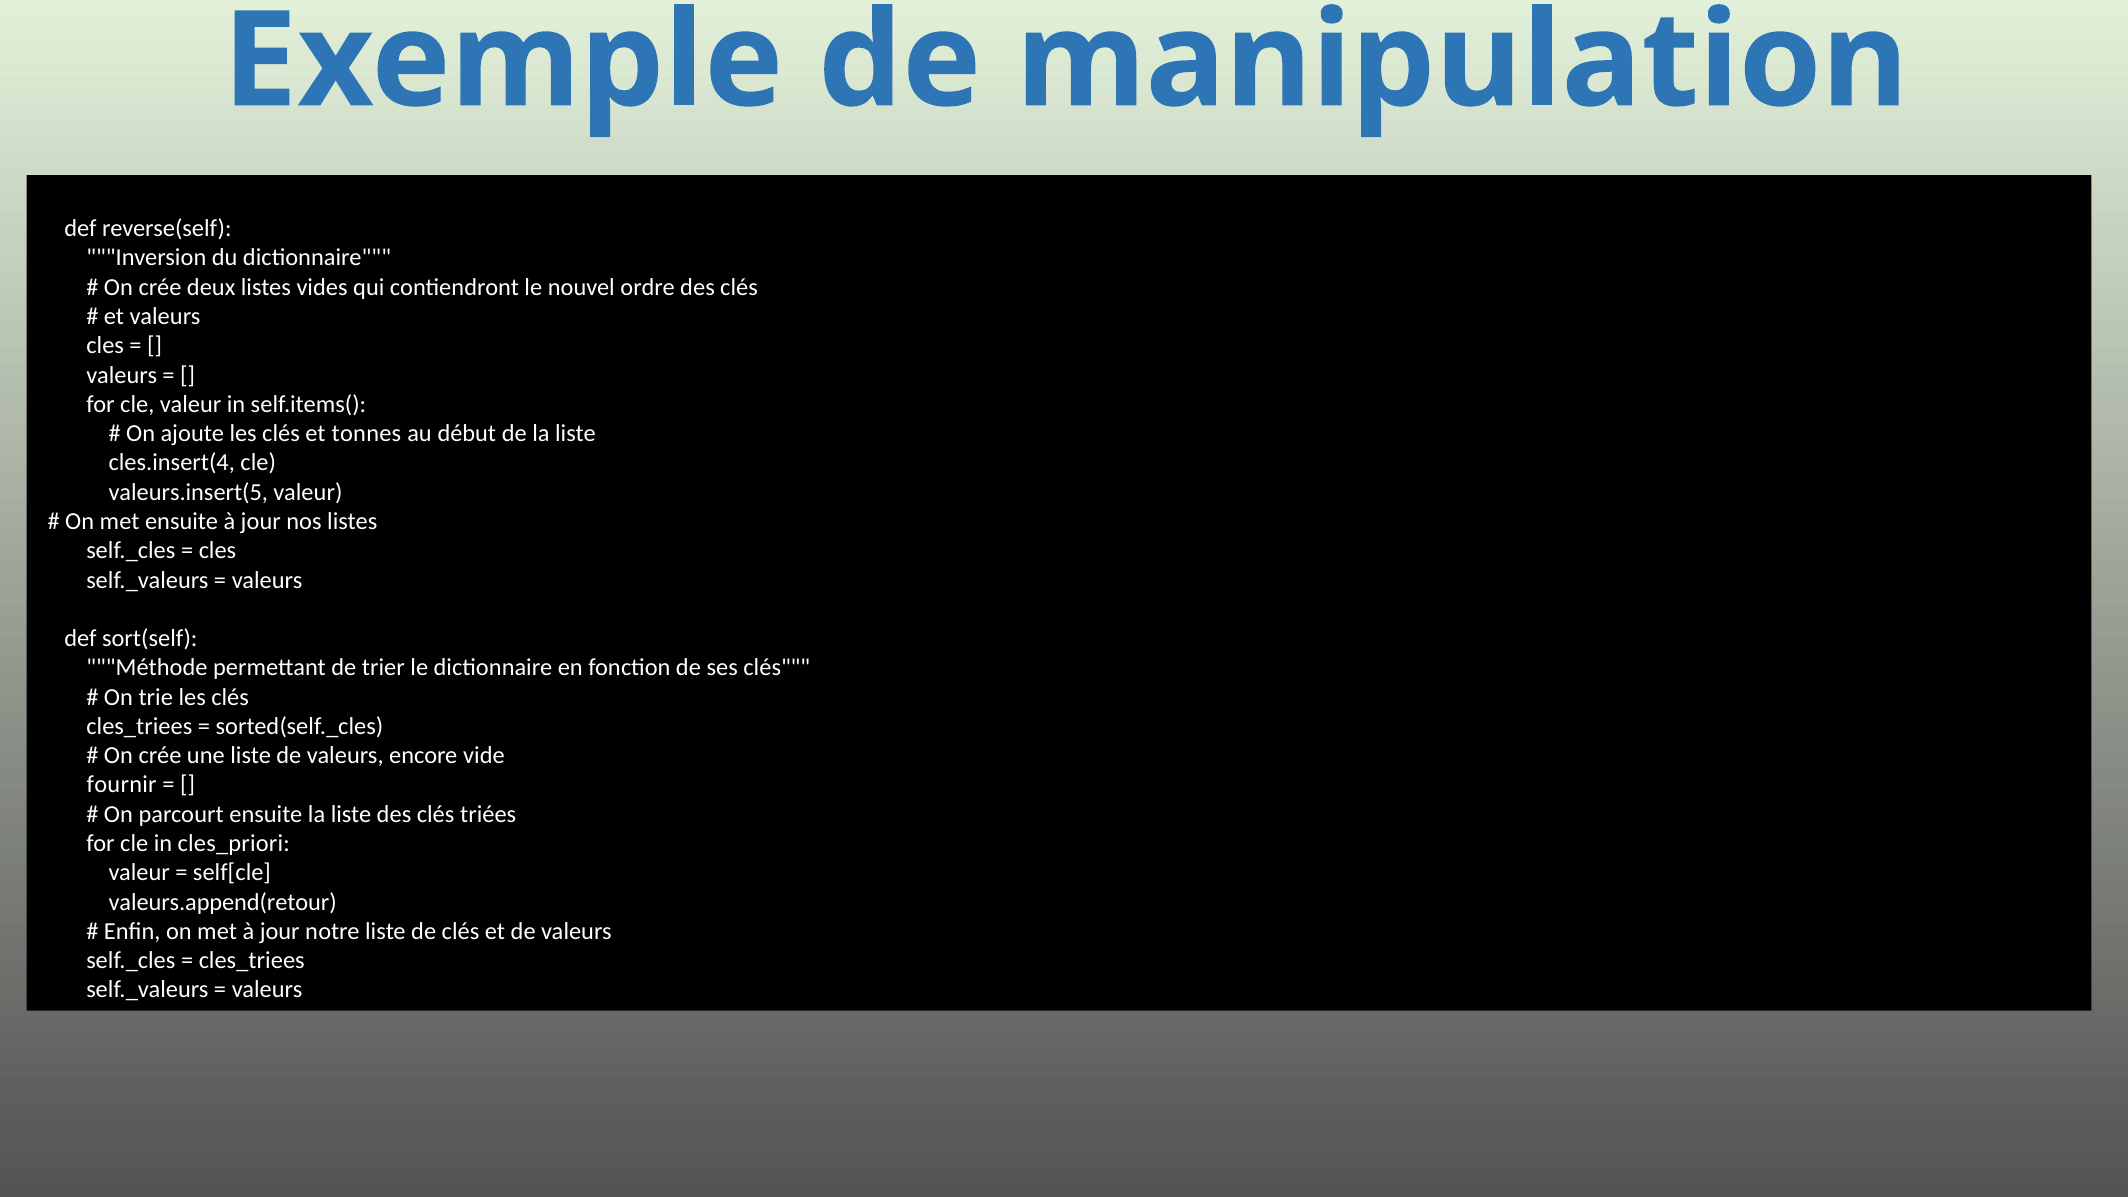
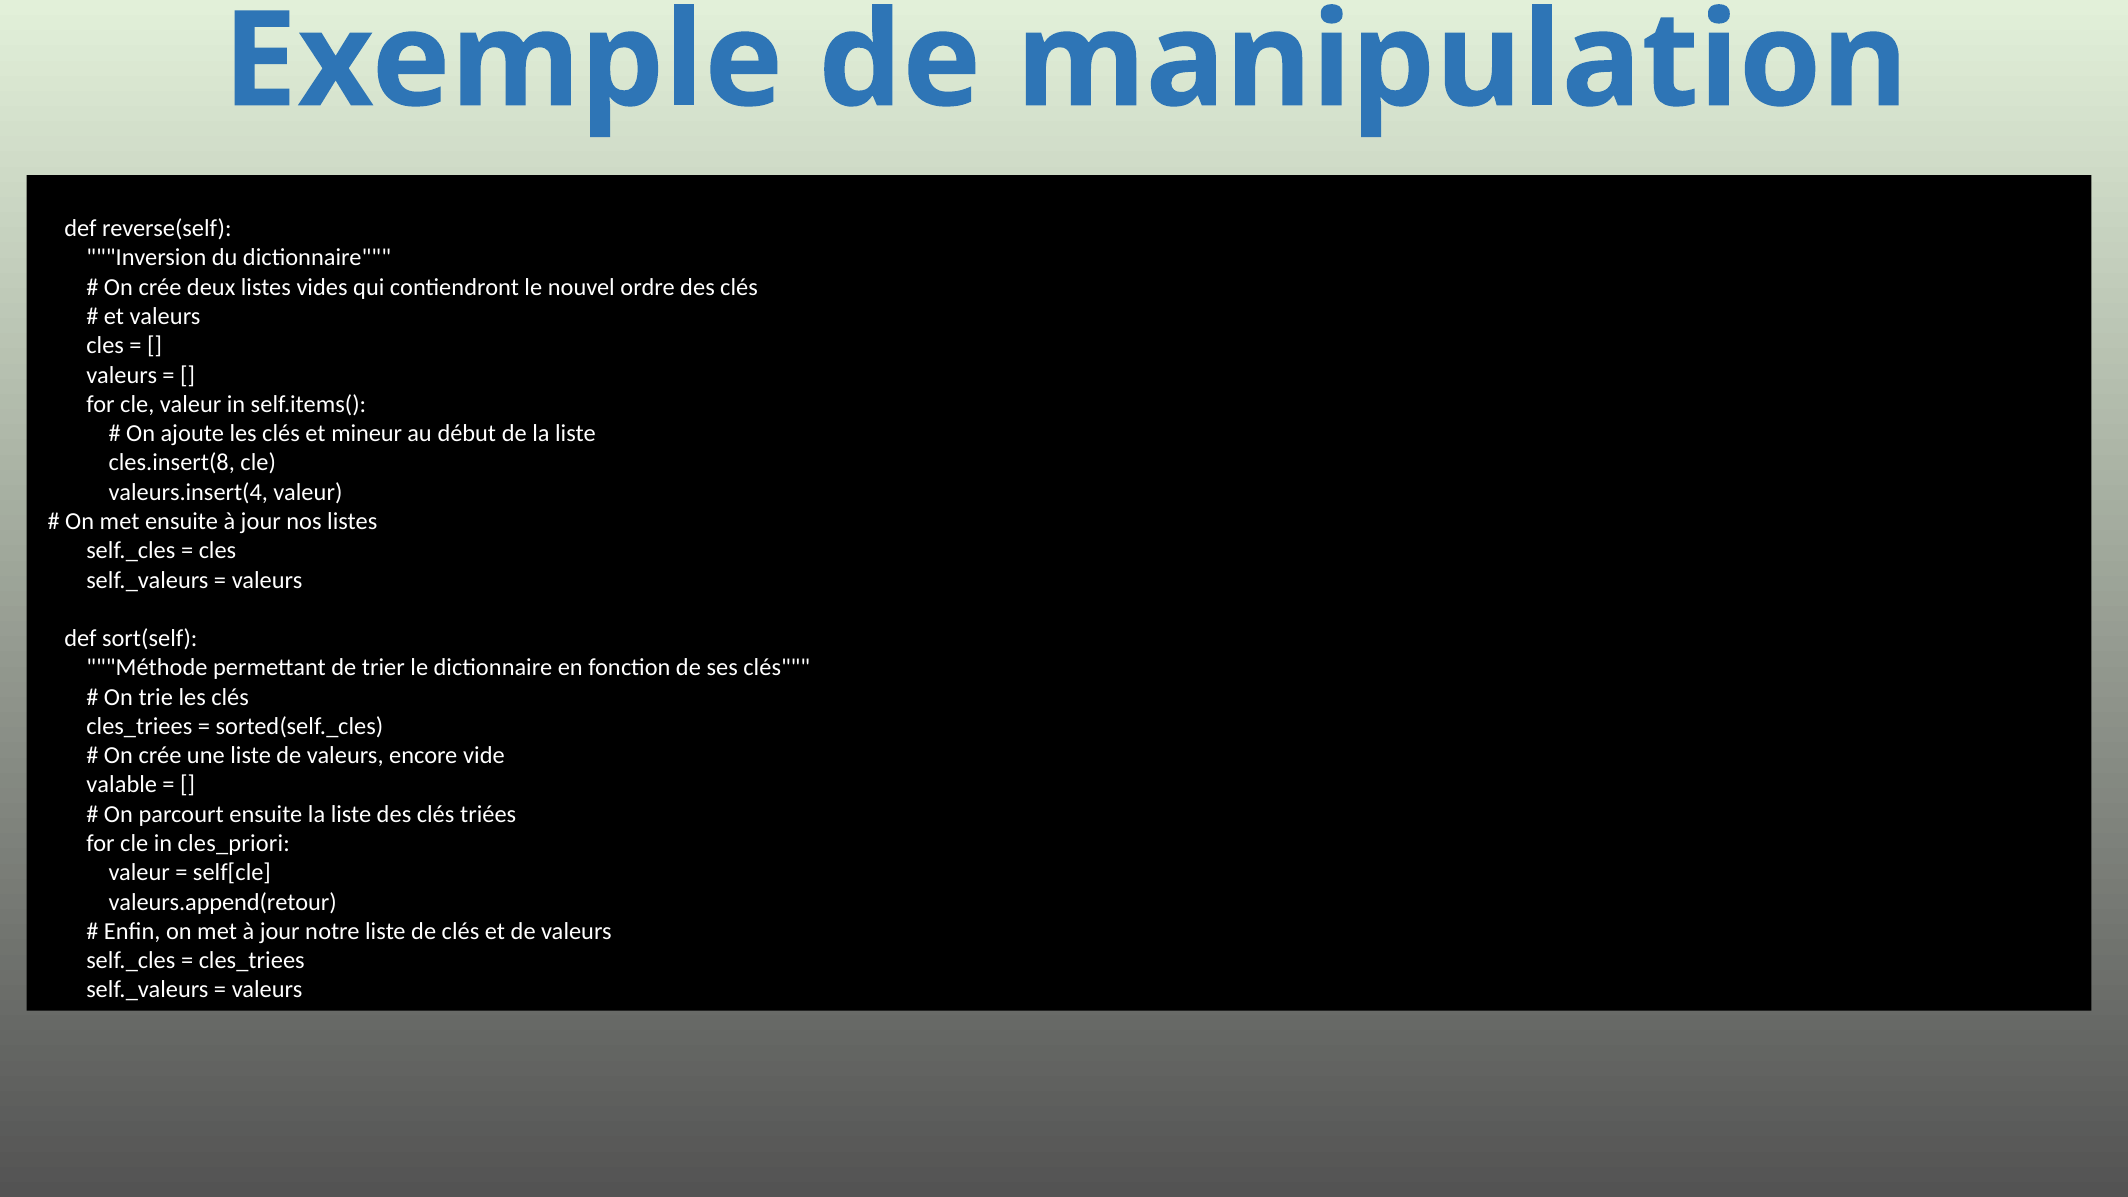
tonnes: tonnes -> mineur (367, 434)
cles.insert(4: cles.insert(4 -> cles.insert(8 (172, 463)
valeurs.insert(5: valeurs.insert(5 -> valeurs.insert(4 (188, 492)
fournir: fournir -> valable (122, 785)
